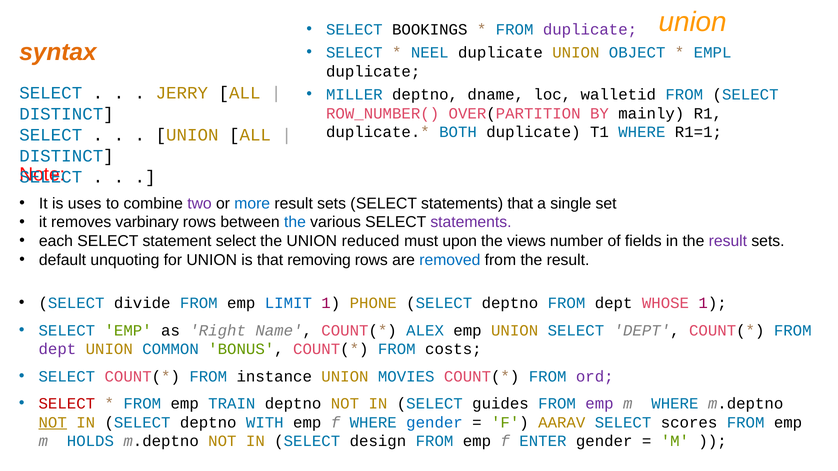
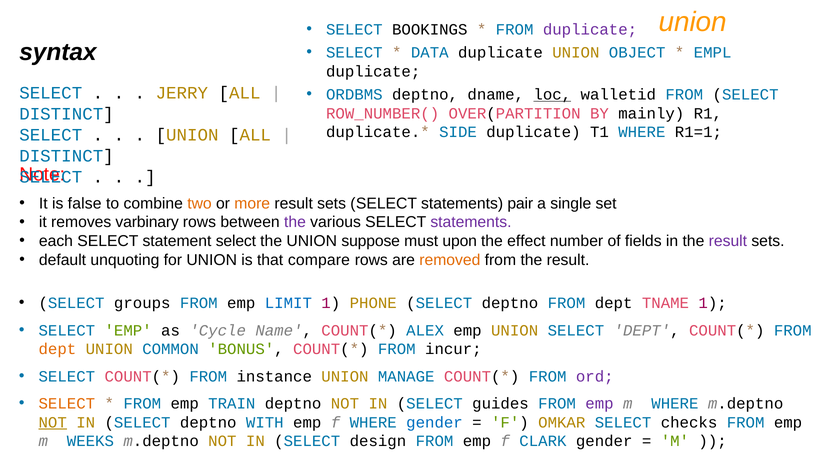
syntax colour: orange -> black (58, 52)
NEEL: NEEL -> DATA (430, 53)
MILLER: MILLER -> ORDBMS (354, 95)
loc underline: none -> present (552, 95)
BOTH: BOTH -> SIDE (458, 132)
uses: uses -> false (85, 204)
two colour: purple -> orange (199, 204)
more colour: blue -> orange (252, 204)
statements that: that -> pair (520, 204)
the colour: blue -> purple (295, 222)
reduced: reduced -> suppose (371, 241)
views: views -> effect (526, 241)
removing: removing -> compare (319, 260)
removed colour: blue -> orange (450, 260)
divide: divide -> groups (142, 303)
WHOSE: WHOSE -> TNAME (665, 303)
Right: Right -> Cycle (218, 331)
dept colour: purple -> orange (57, 349)
costs: costs -> incur (453, 349)
MOVIES: MOVIES -> MANAGE (406, 377)
SELECT colour: red -> orange (67, 404)
AARAV: AARAV -> OMKAR (562, 423)
scores: scores -> checks (689, 423)
HOLDS: HOLDS -> WEEKS (90, 442)
ENTER: ENTER -> CLARK (543, 442)
